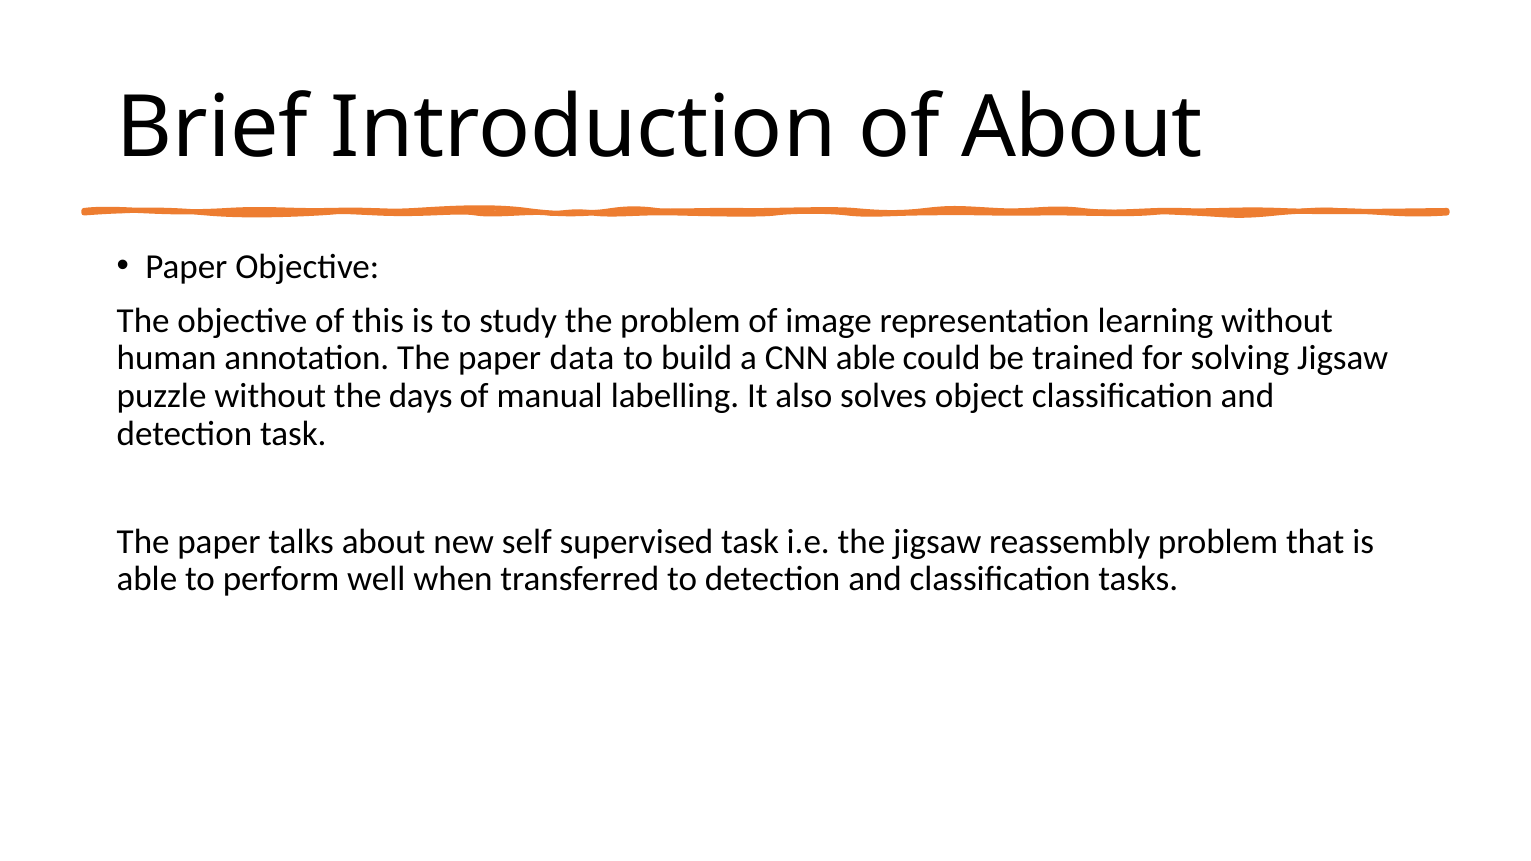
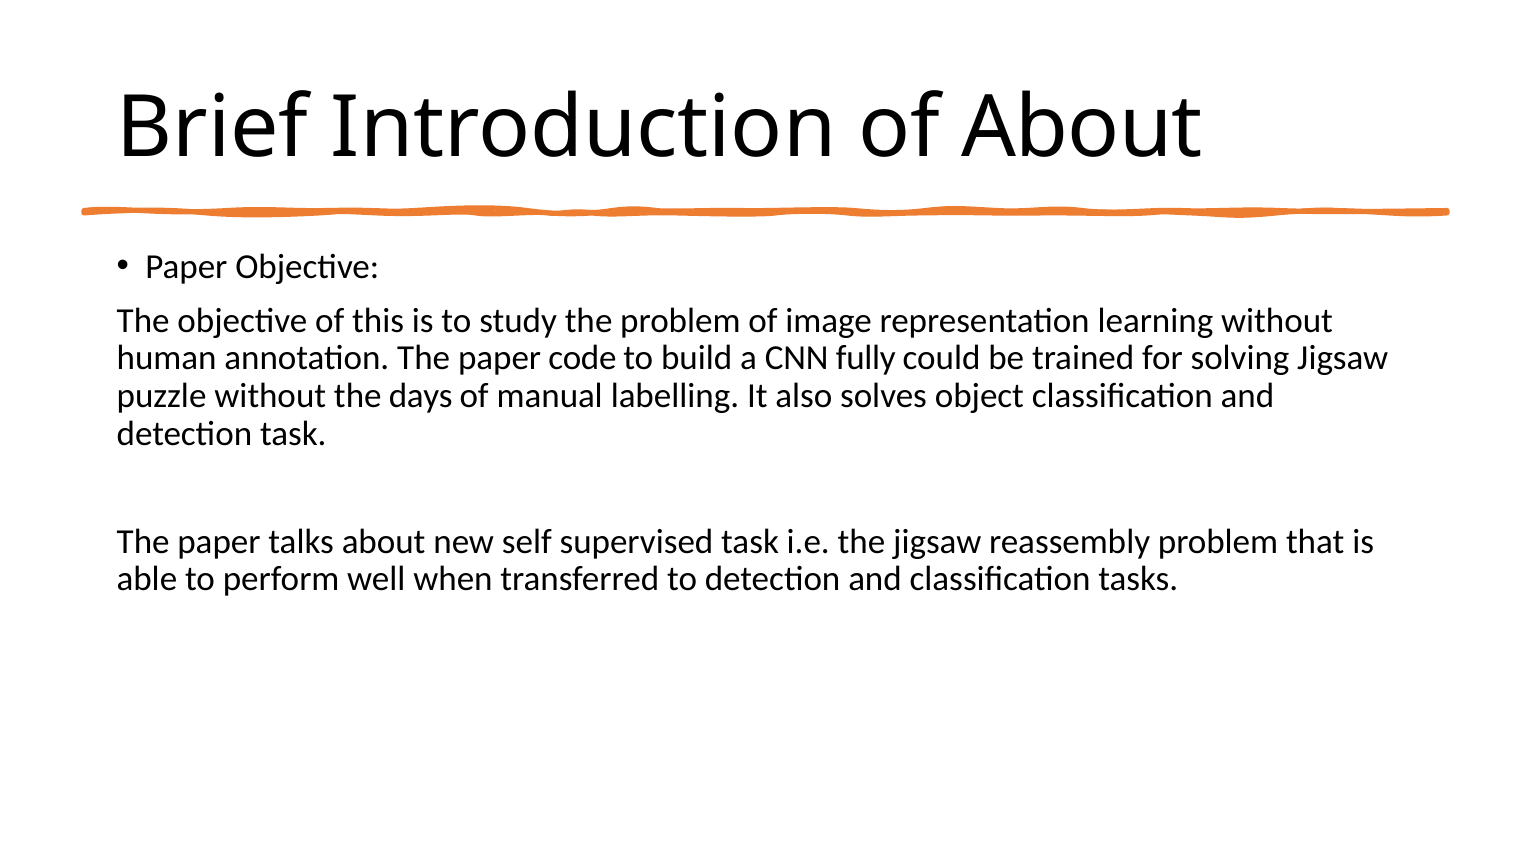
data: data -> code (582, 358)
CNN able: able -> fully (866, 358)
